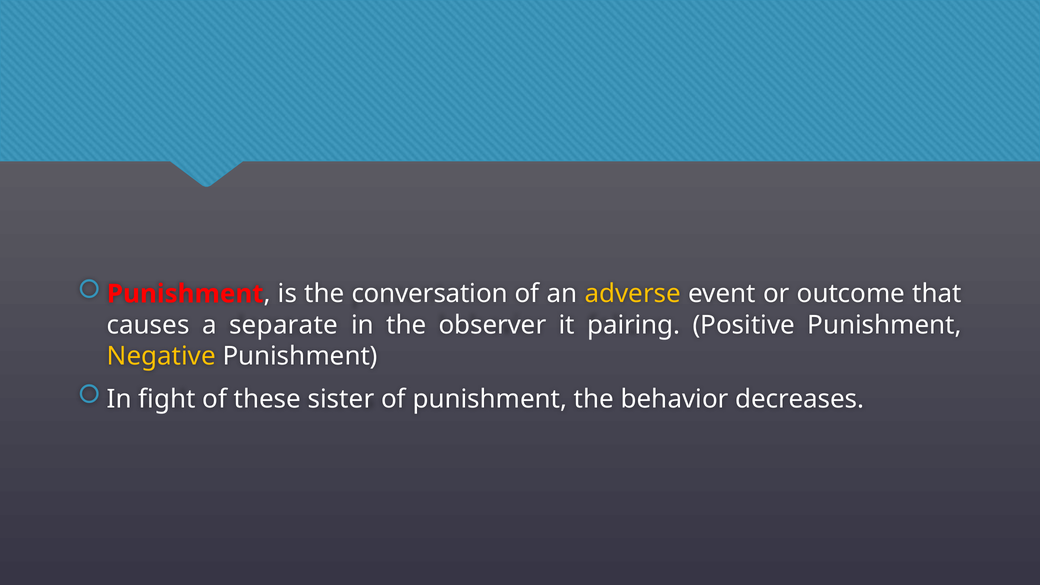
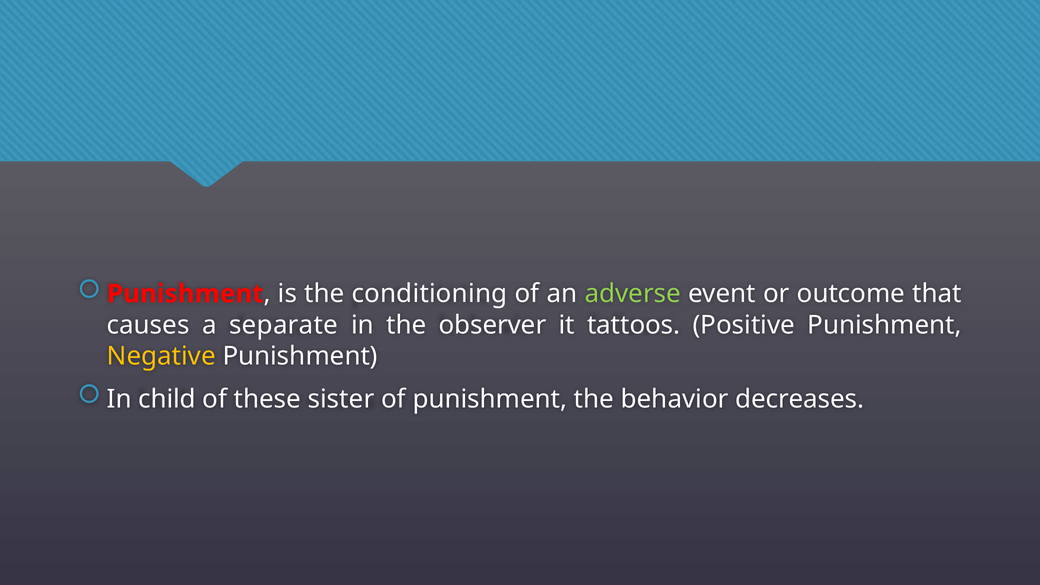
conversation: conversation -> conditioning (429, 294)
adverse colour: yellow -> light green (633, 294)
pairing: pairing -> tattoos (634, 325)
fight: fight -> child (167, 399)
